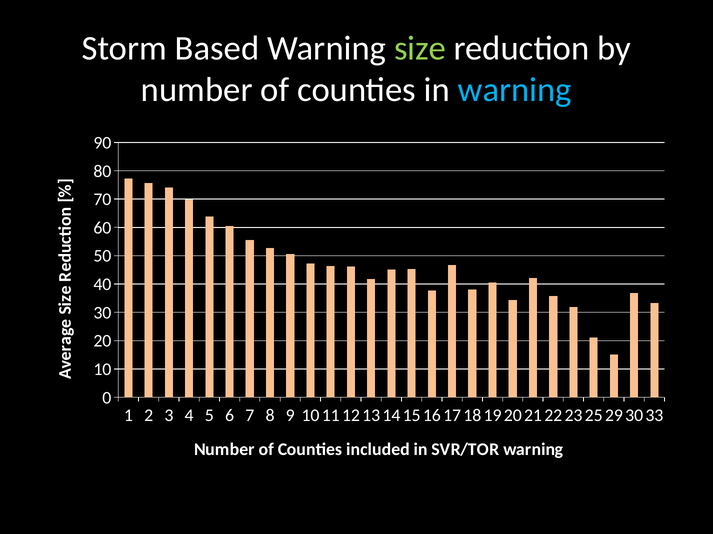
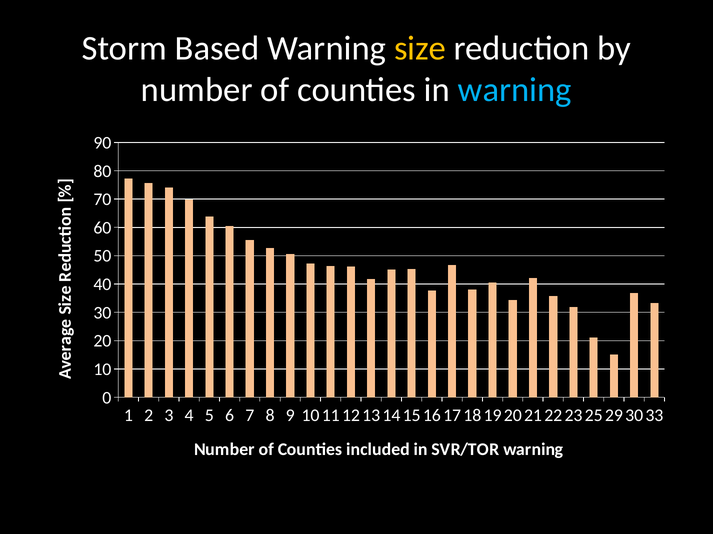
size colour: light green -> yellow (420, 48)
